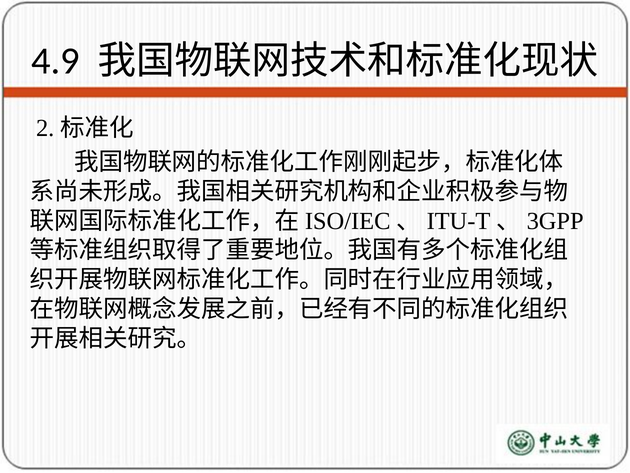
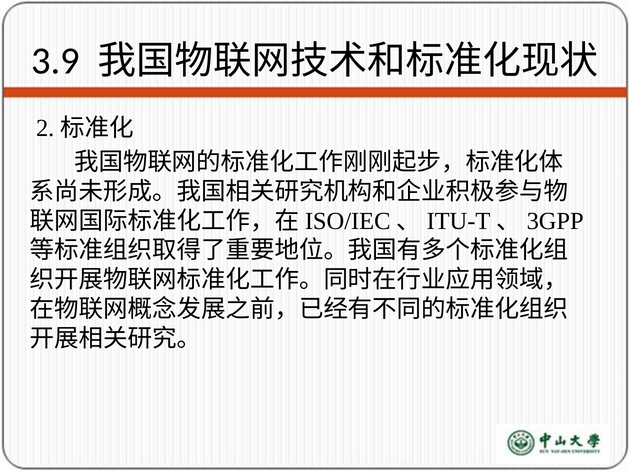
4.9: 4.9 -> 3.9 (55, 61)
